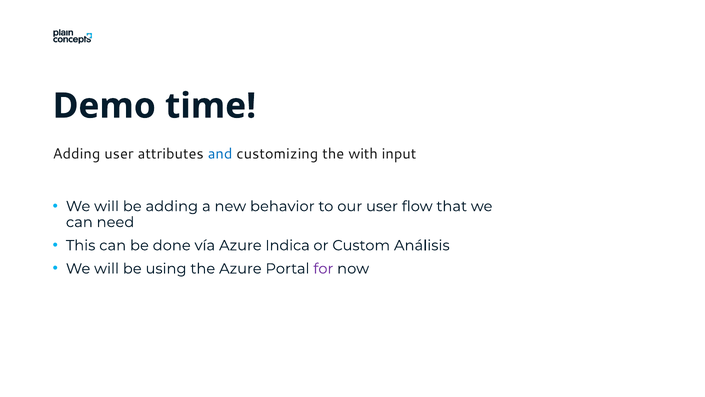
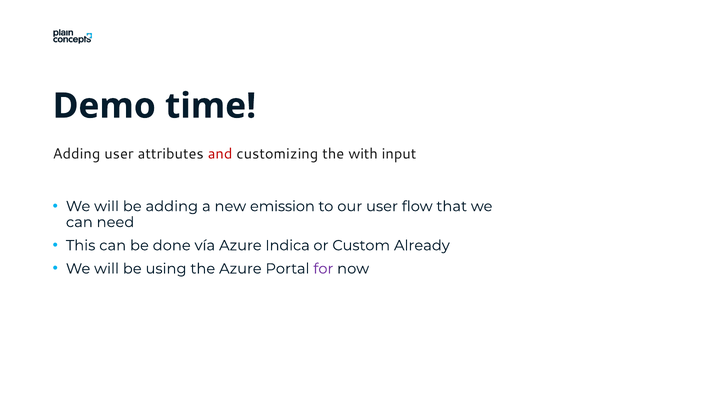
and colour: blue -> red (220, 154)
behavior: behavior -> emission (282, 206)
Análisis: Análisis -> Already (422, 245)
